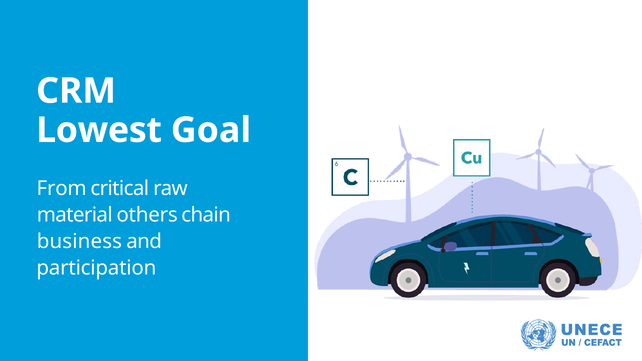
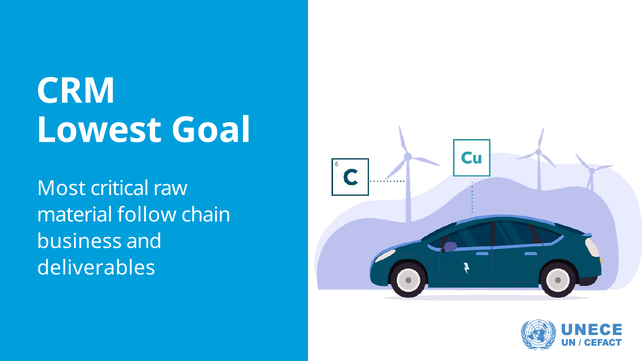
From: From -> Most (61, 188)
others: others -> follow (147, 215)
participation: participation -> deliverables (96, 268)
